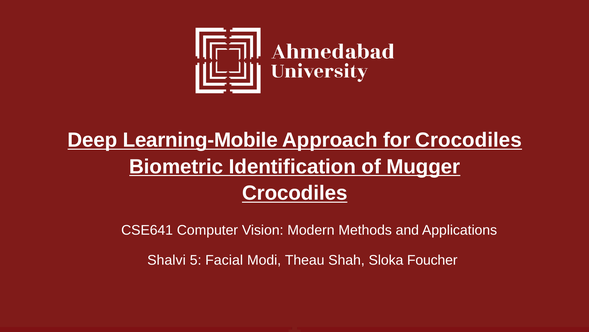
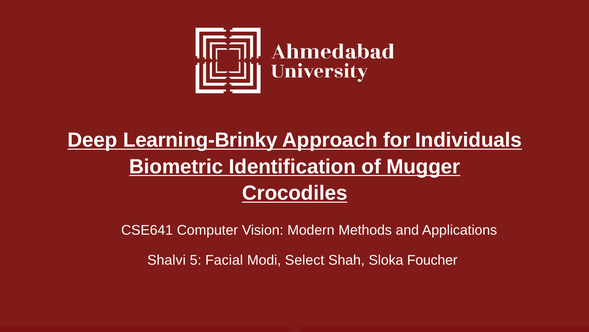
Learning-Mobile: Learning-Mobile -> Learning-Brinky (200, 140)
for Crocodiles: Crocodiles -> Individuals (469, 140)
Theau: Theau -> Select (305, 260)
